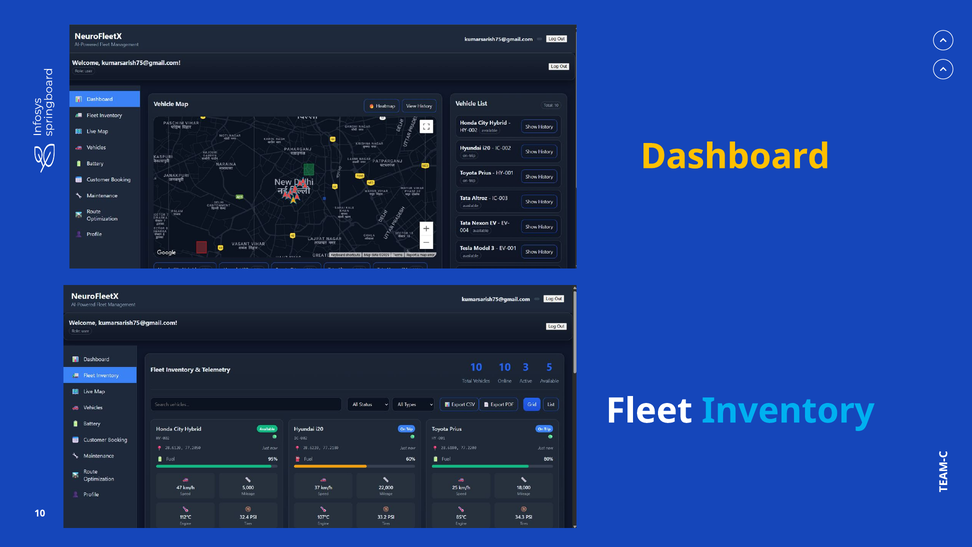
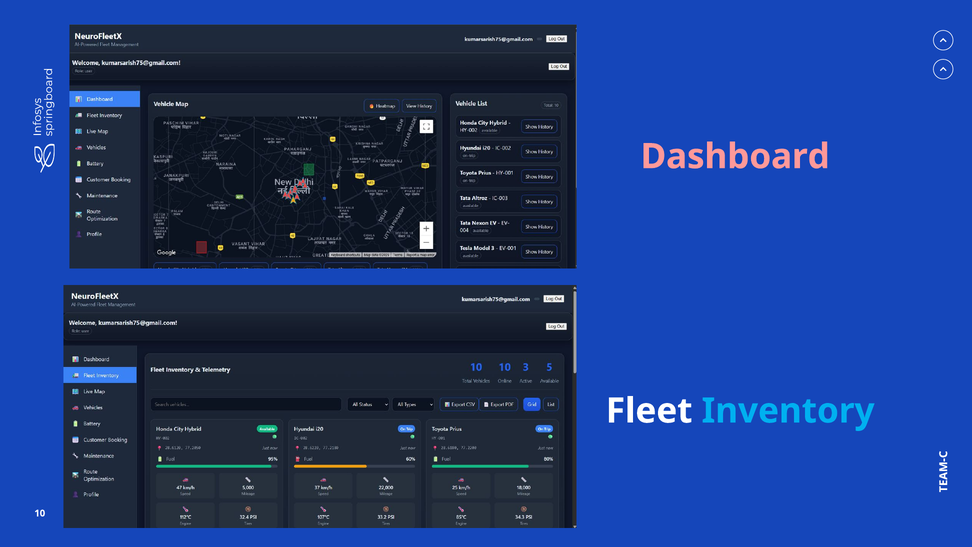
Dashboard colour: yellow -> pink (735, 157)
